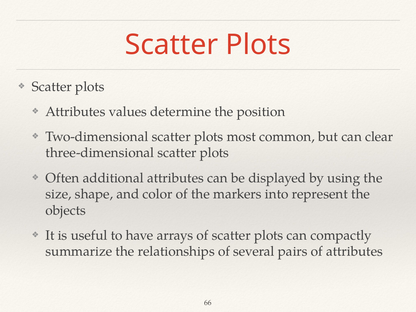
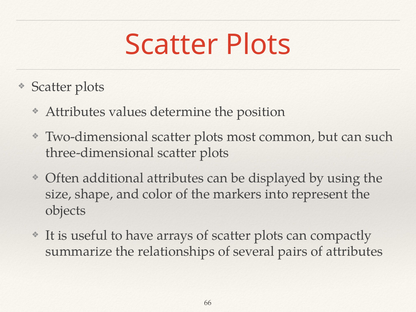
clear: clear -> such (379, 137)
